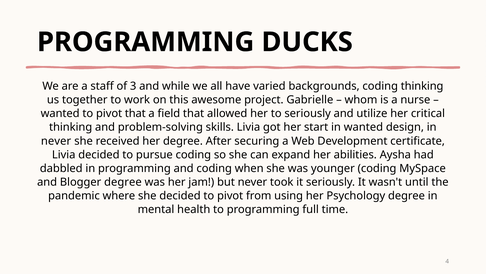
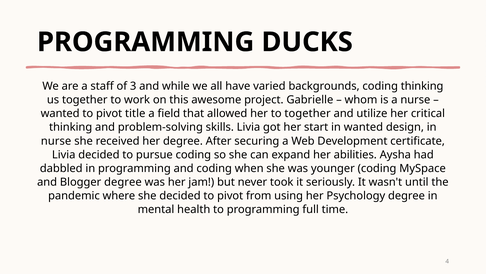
pivot that: that -> title (135, 113)
to seriously: seriously -> together (308, 113)
never: never -> nurse (56, 141)
